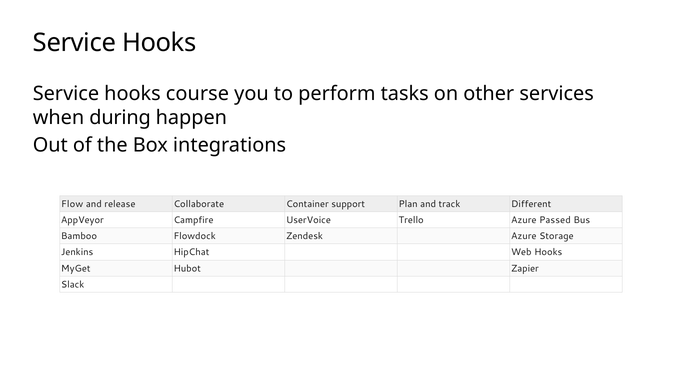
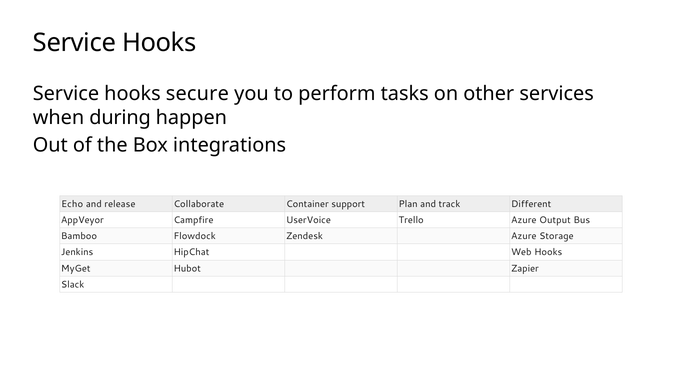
course: course -> secure (197, 94)
Flow: Flow -> Echo (72, 204)
Passed: Passed -> Output (555, 220)
